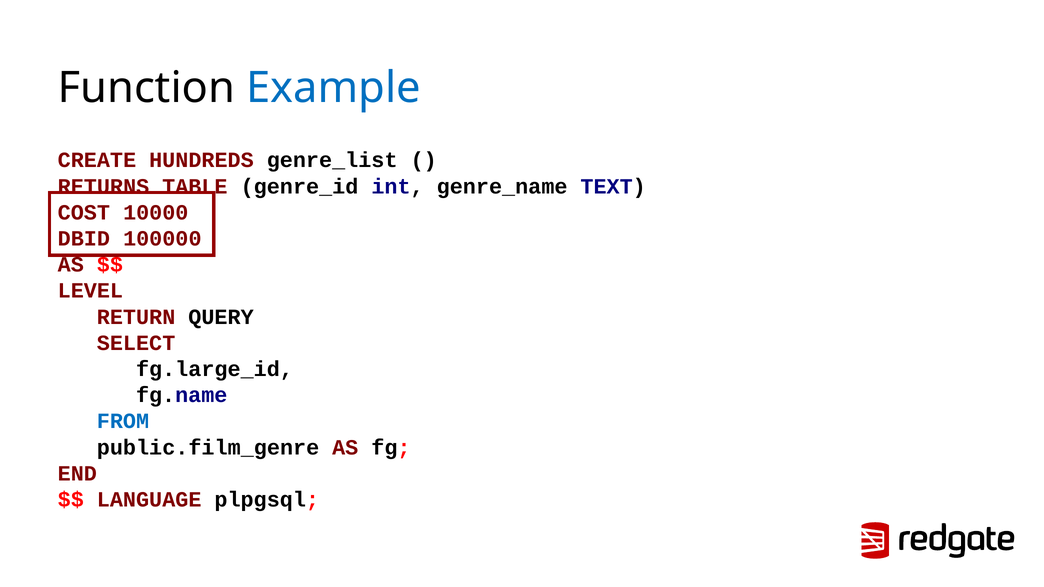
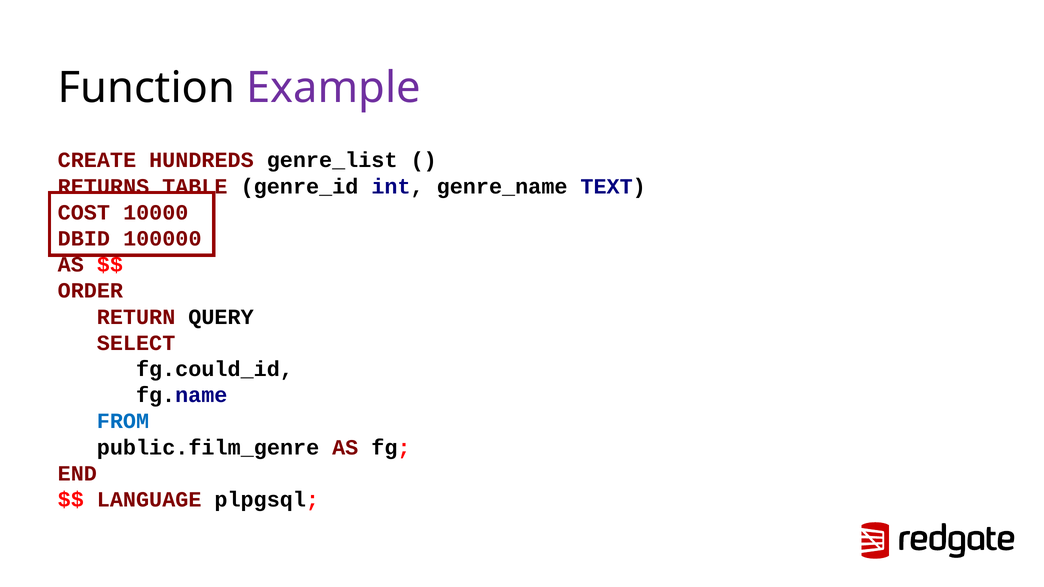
Example colour: blue -> purple (334, 88)
LEVEL: LEVEL -> ORDER (90, 291)
fg.large_id: fg.large_id -> fg.could_id (214, 369)
